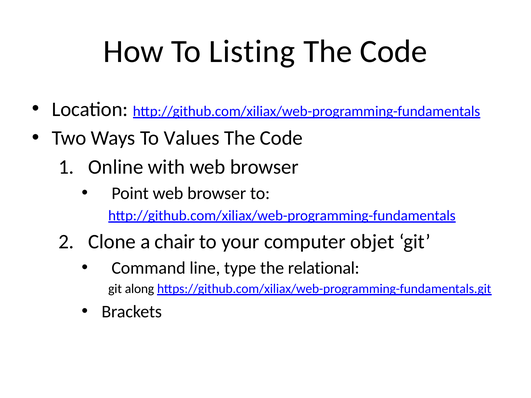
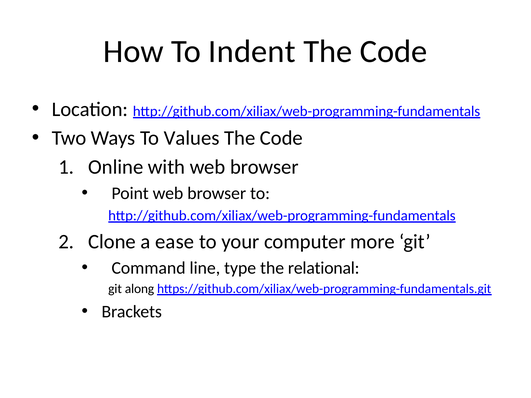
Listing: Listing -> Indent (252, 51)
chair: chair -> ease (175, 242)
objet: objet -> more (372, 242)
